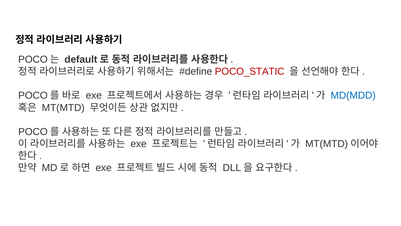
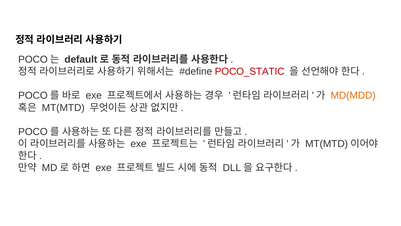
MD(MDD colour: blue -> orange (353, 95)
